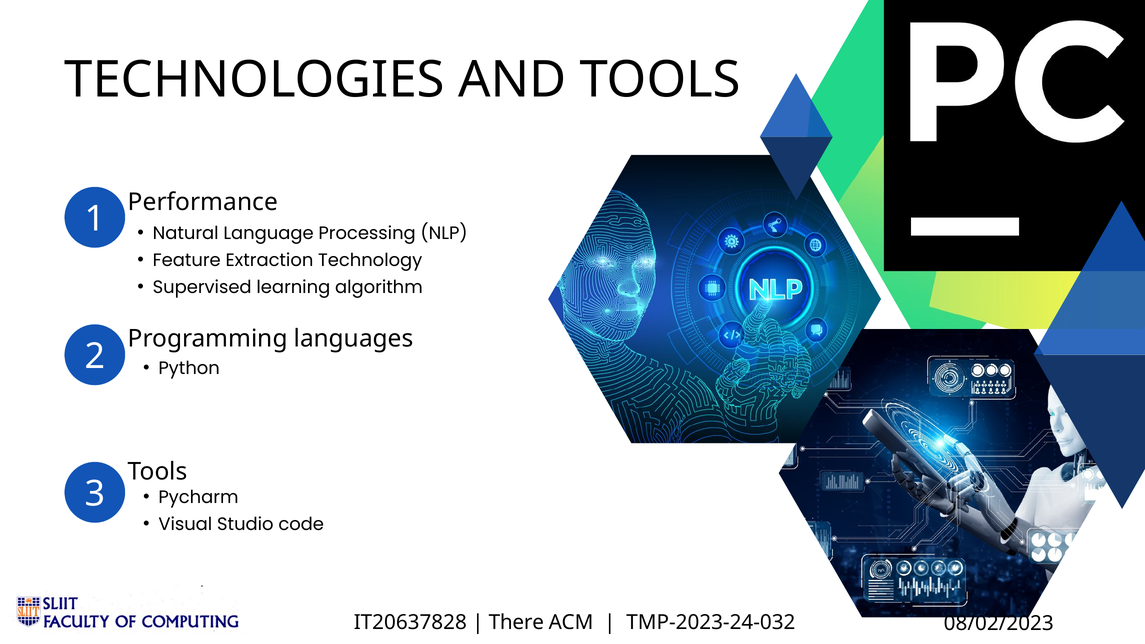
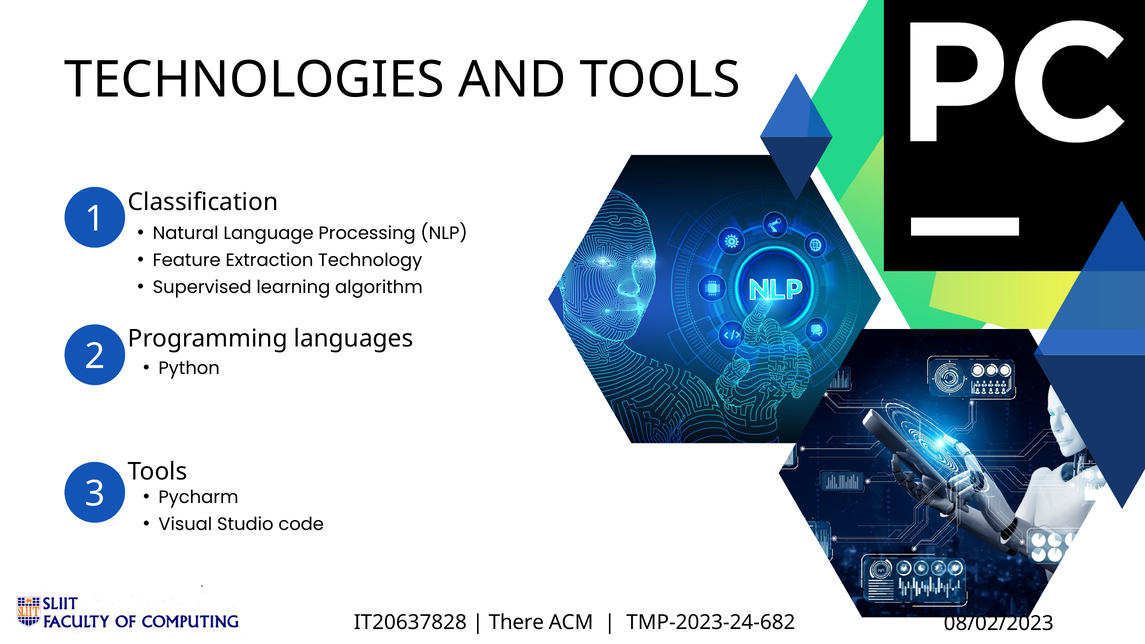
Performance: Performance -> Classification (203, 202)
TMP-2023-24-032: TMP-2023-24-032 -> TMP-2023-24-682 (711, 622)
